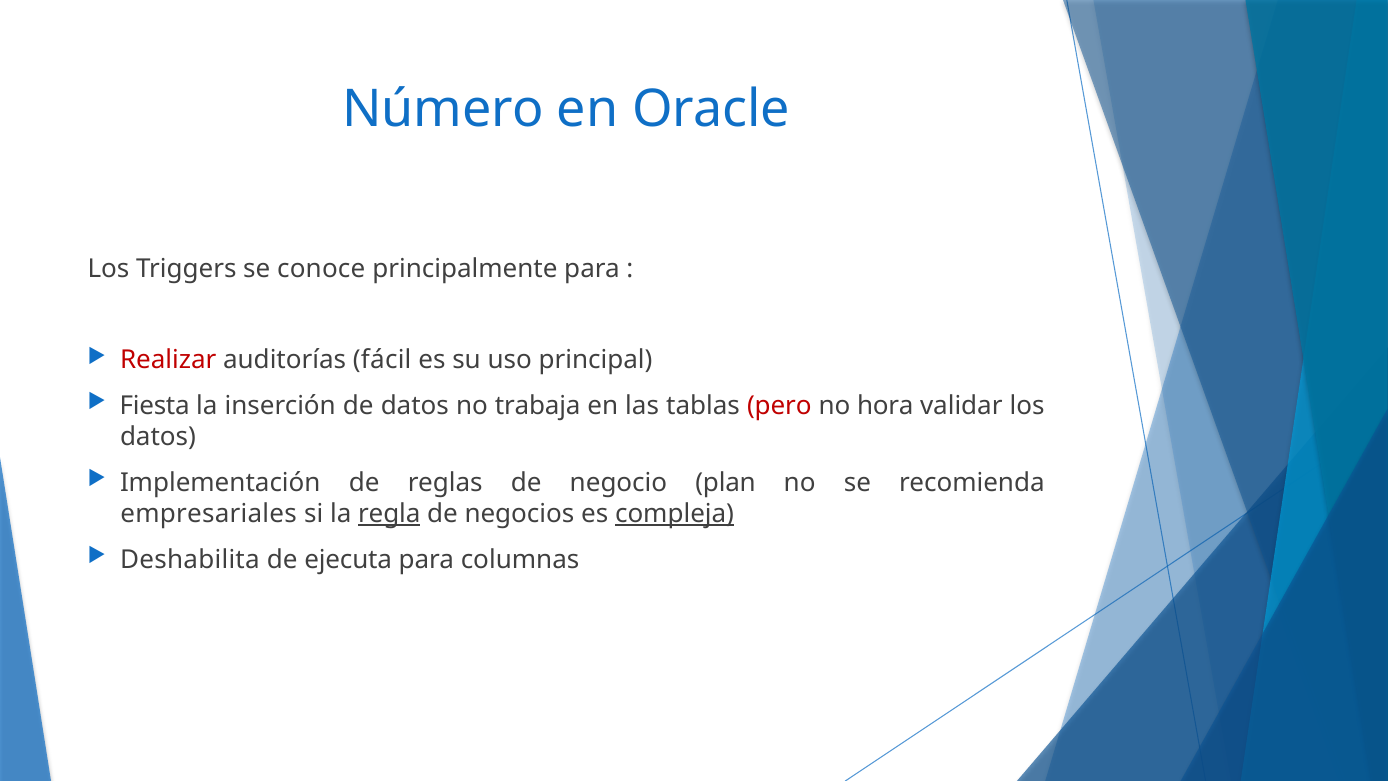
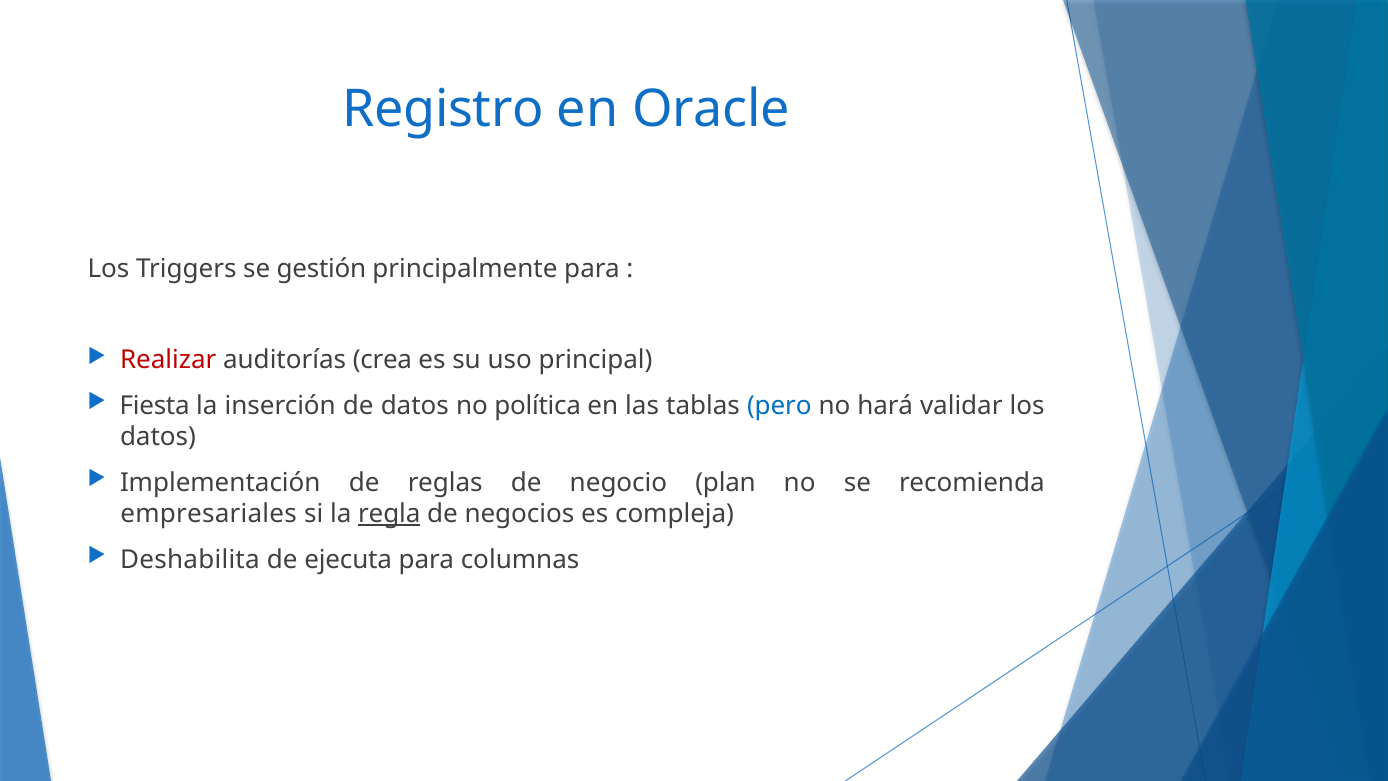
Número: Número -> Registro (443, 109)
conoce: conoce -> gestión (321, 269)
fácil: fácil -> crea (382, 360)
trabaja: trabaja -> política (538, 406)
pero colour: red -> blue (779, 406)
hora: hora -> hará (885, 406)
compleja underline: present -> none (675, 514)
